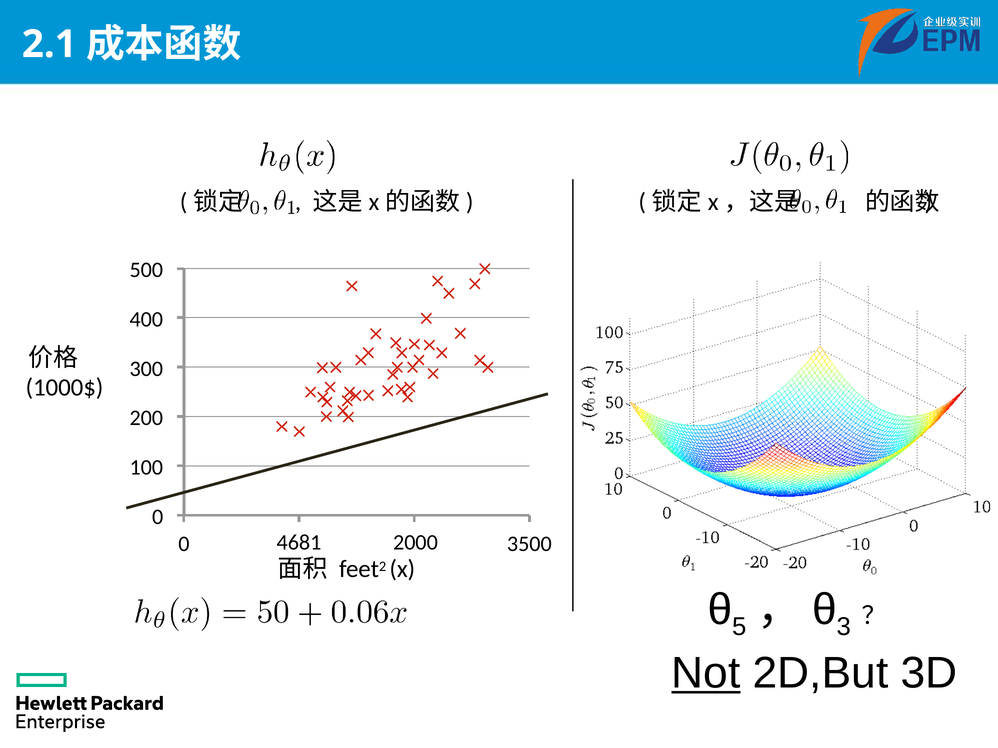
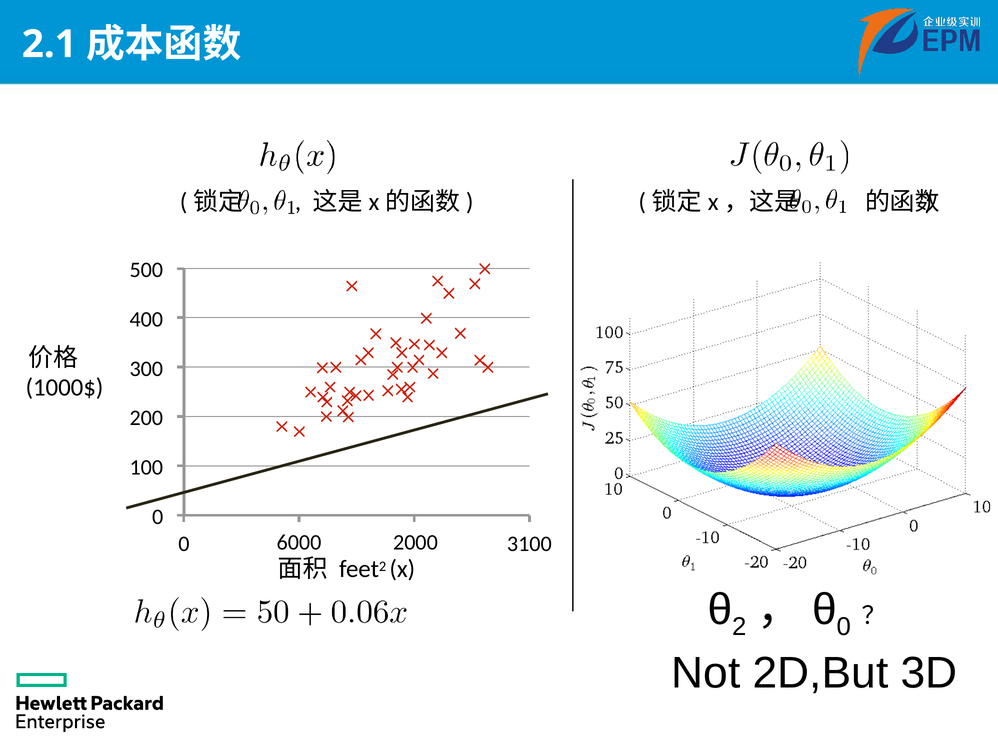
4681: 4681 -> 6000 (299, 543)
3500: 3500 -> 3100 (529, 544)
5: 5 -> 2 (740, 627)
3: 3 -> 0 (844, 627)
Not underline: present -> none (706, 674)
